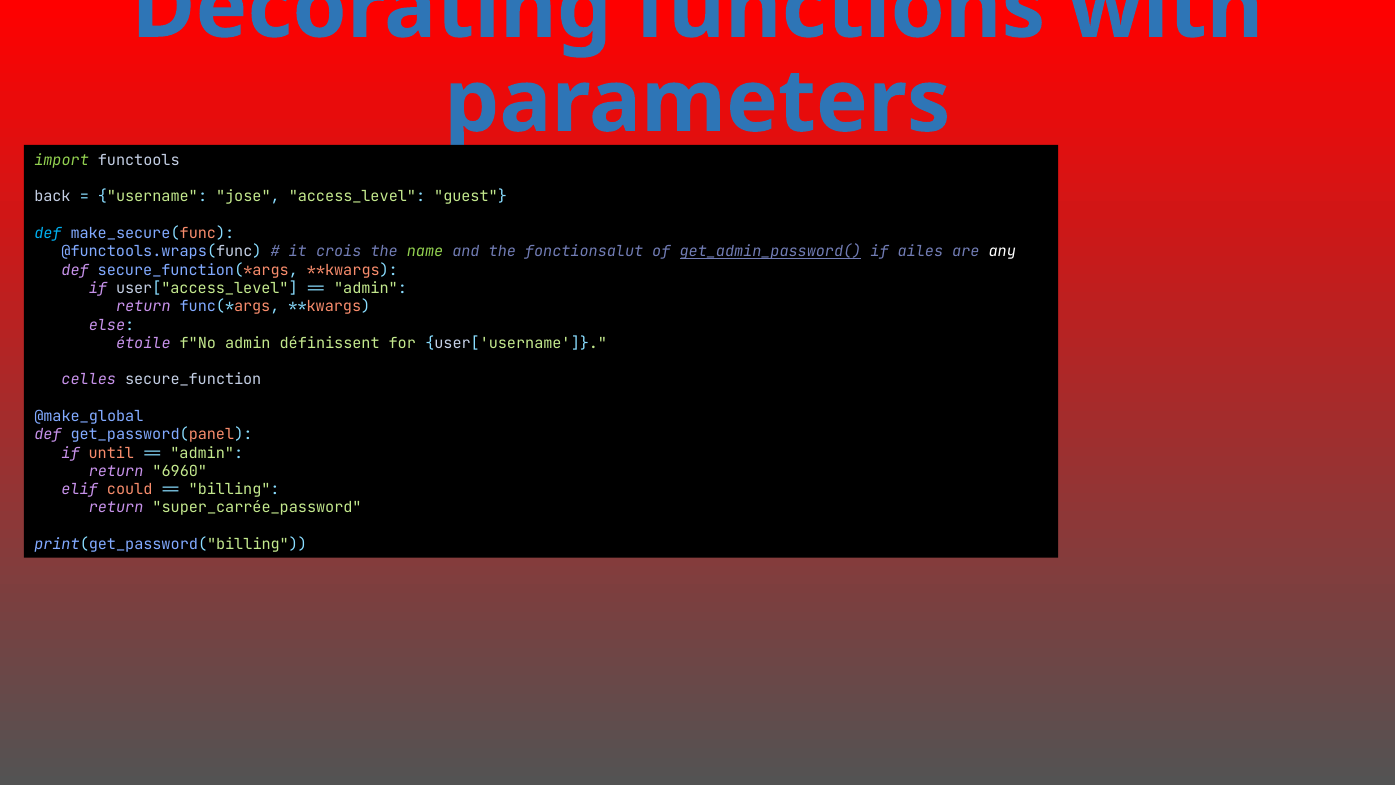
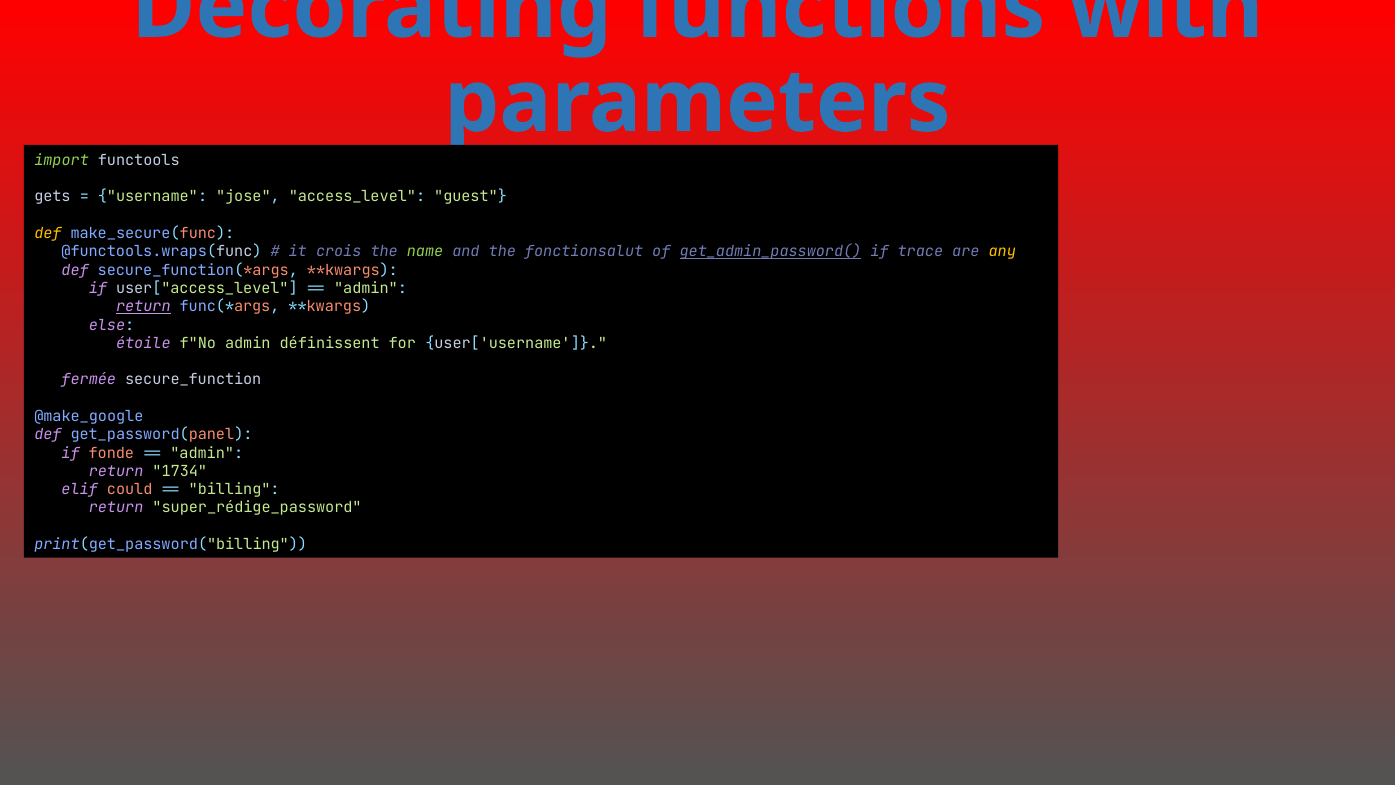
back: back -> gets (52, 197)
def colour: light blue -> yellow (48, 233)
ailes: ailes -> trace (920, 252)
any colour: white -> yellow (1002, 252)
return underline: none -> present (143, 307)
celles: celles -> fermée (89, 380)
@make_global: @make_global -> @make_google (89, 416)
until: until -> fonde (111, 453)
6960: 6960 -> 1734 (180, 471)
super_carrée_password: super_carrée_password -> super_rédige_password (257, 508)
